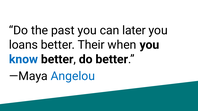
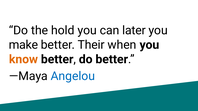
past: past -> hold (63, 30)
loans: loans -> make (23, 45)
know colour: blue -> orange (23, 59)
